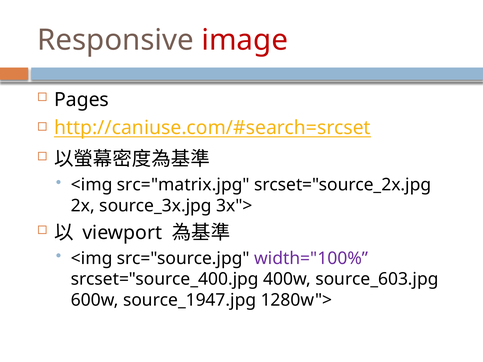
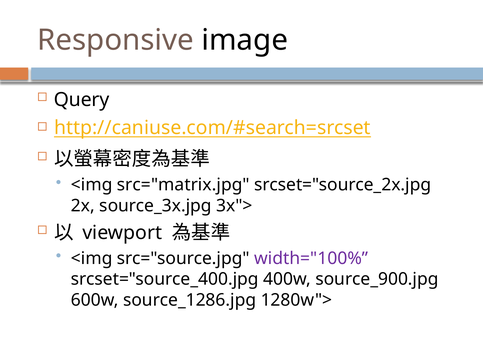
image colour: red -> black (245, 40)
Pages: Pages -> Query (82, 100)
source_603.jpg: source_603.jpg -> source_900.jpg (377, 279)
source_1947.jpg: source_1947.jpg -> source_1286.jpg (190, 300)
